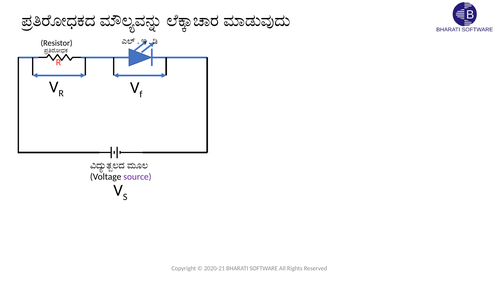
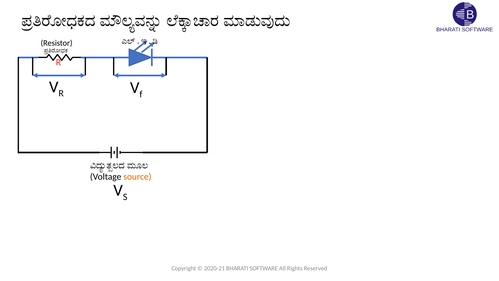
source colour: purple -> orange (137, 177)
